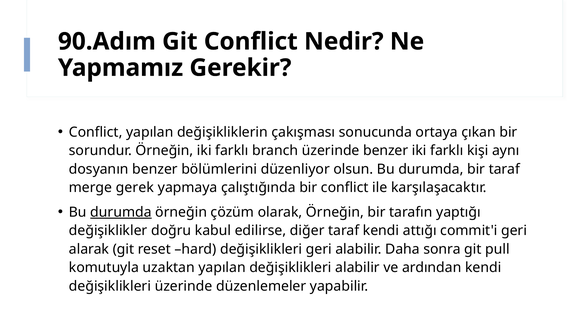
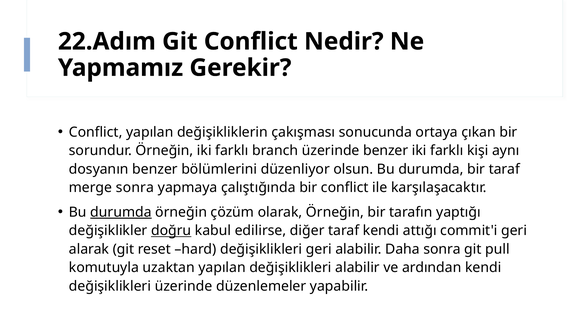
90.Adım: 90.Adım -> 22.Adım (107, 41)
merge gerek: gerek -> sonra (135, 188)
doğru underline: none -> present (171, 231)
